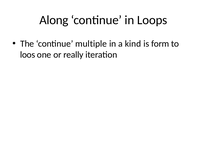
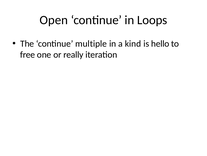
Along: Along -> Open (54, 20)
form: form -> hello (160, 43)
loos: loos -> free (28, 54)
